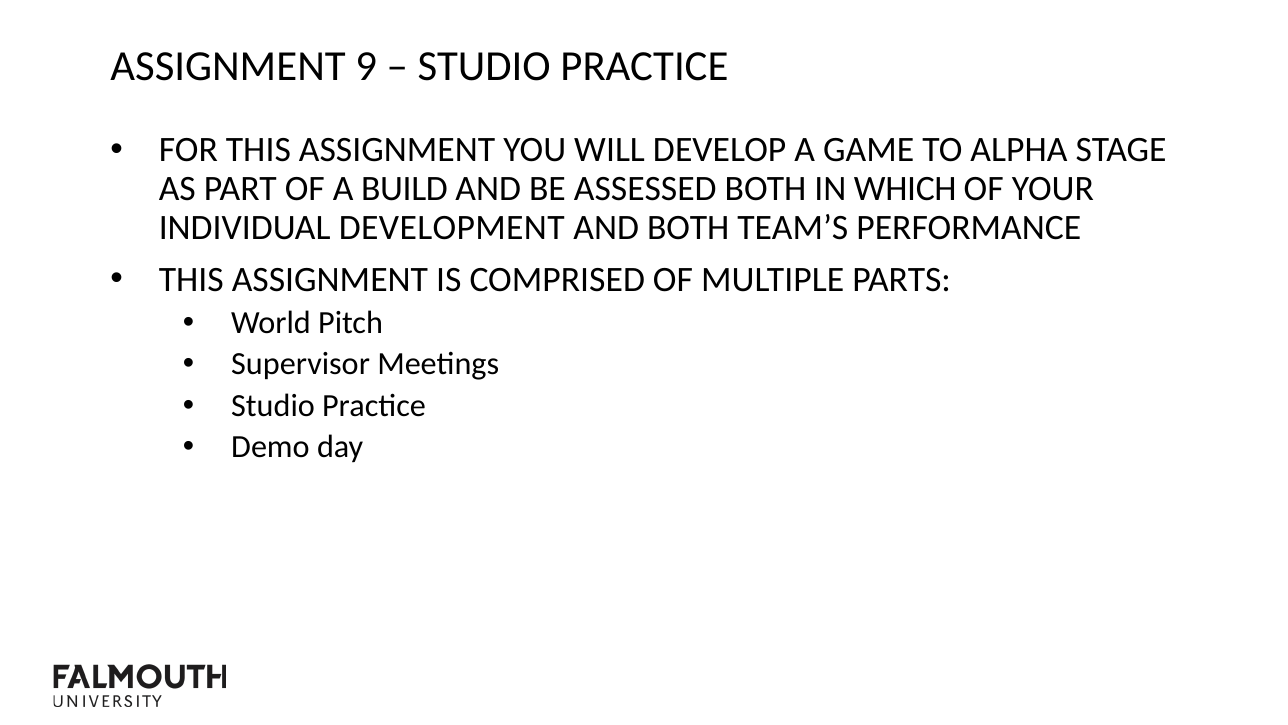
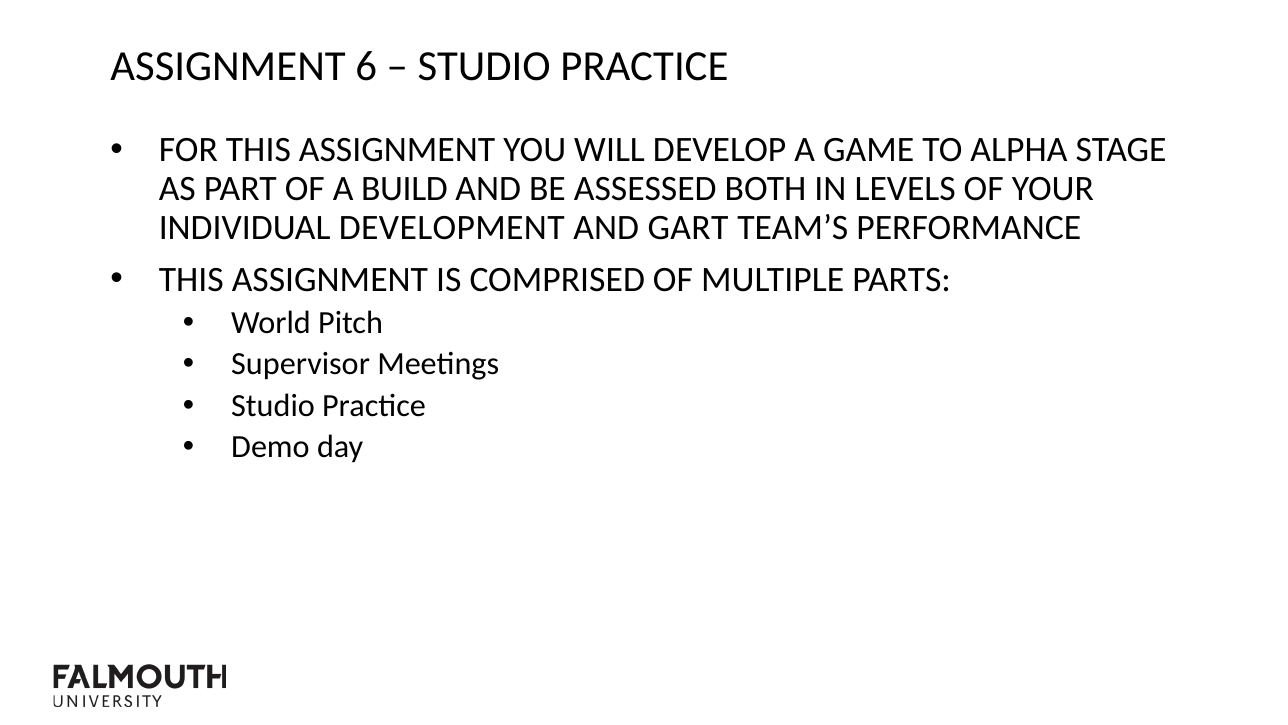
9: 9 -> 6 (366, 66)
WHICH: WHICH -> LEVELS (905, 189)
AND BOTH: BOTH -> GART (688, 227)
